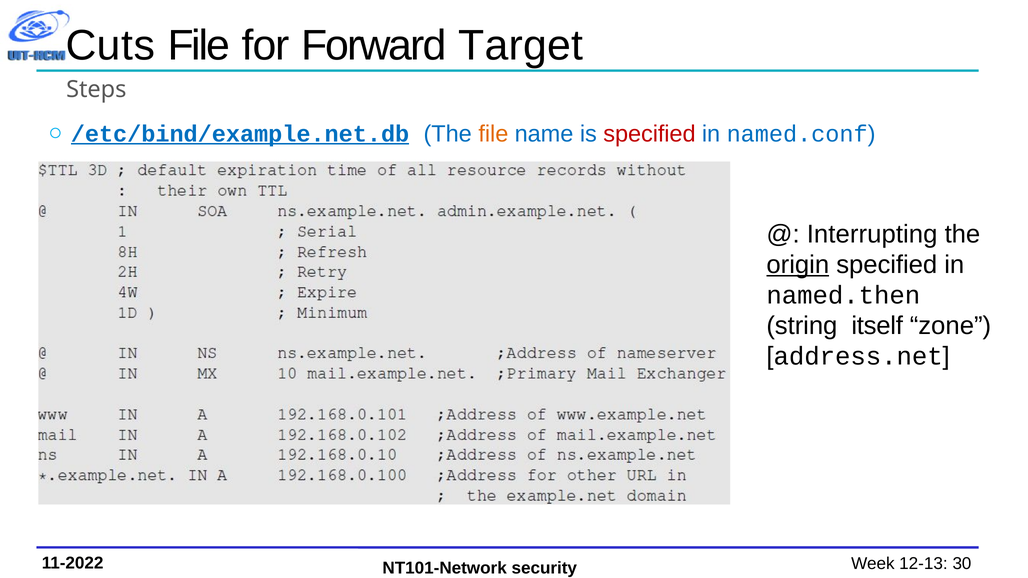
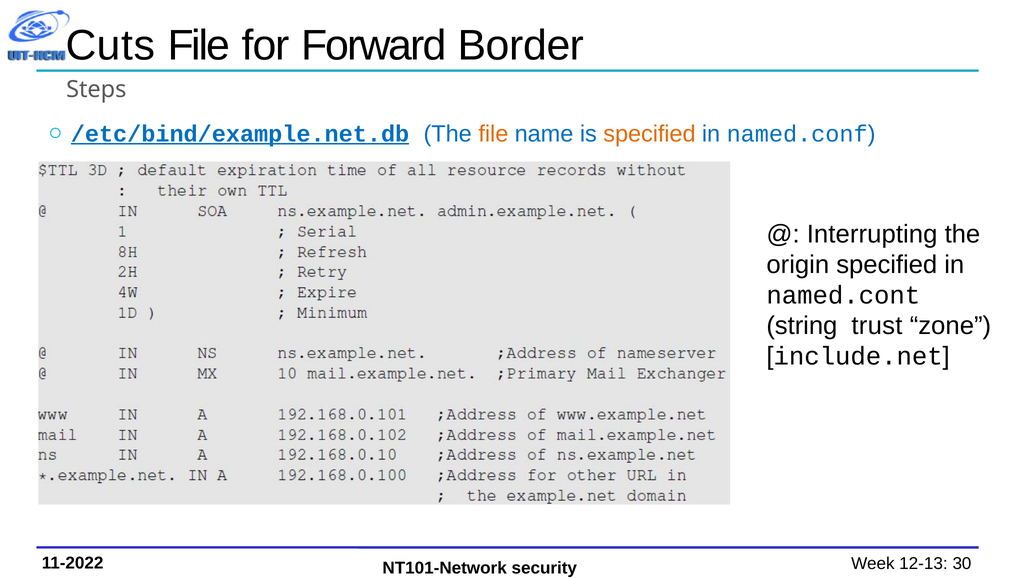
Target: Target -> Border (521, 46)
specified colour: red -> orange (649, 134)
origin underline: present -> none (798, 265)
named.then: named.then -> named.cont (843, 295)
itself: itself -> trust (877, 326)
address.net: address.net -> include.net (858, 357)
